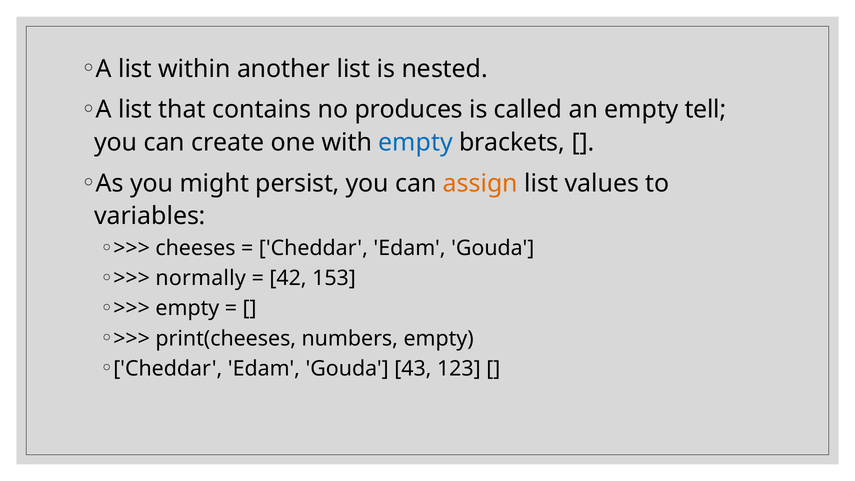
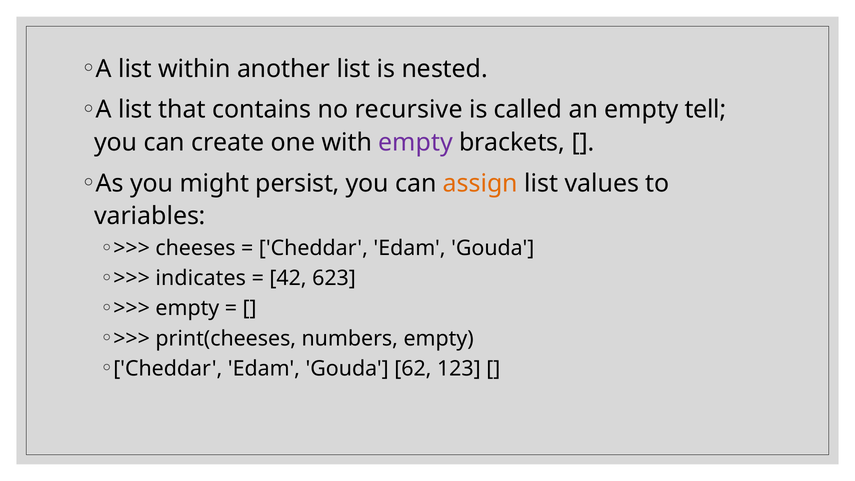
produces: produces -> recursive (409, 110)
empty colour: blue -> purple (416, 143)
normally: normally -> indicates (201, 278)
153: 153 -> 623 (334, 278)
43: 43 -> 62 (413, 369)
